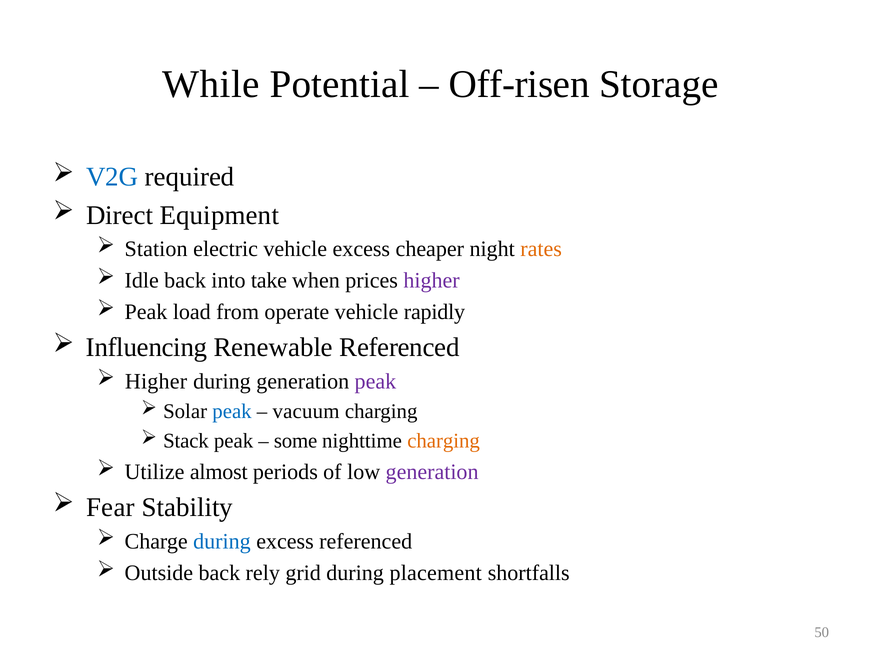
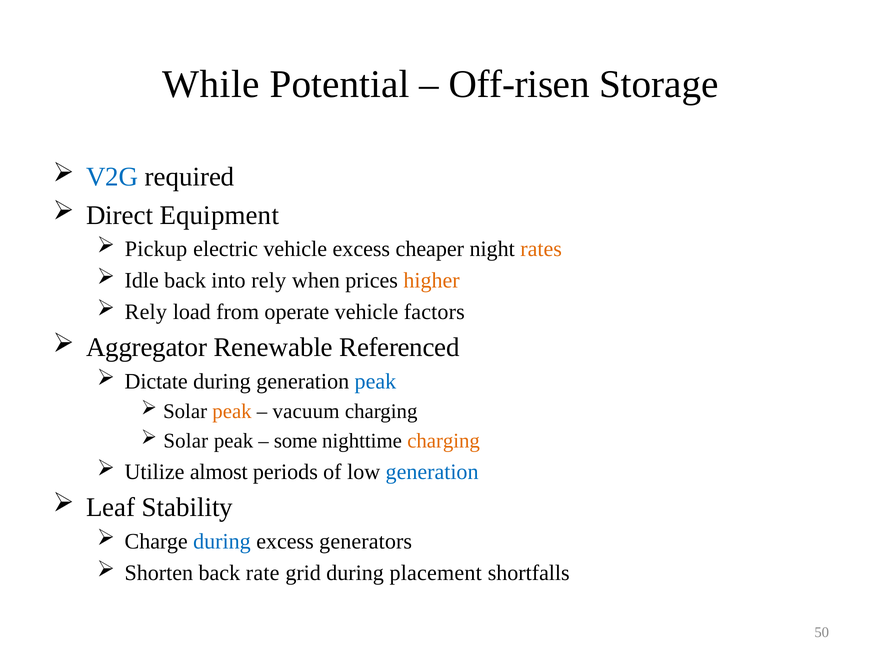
Station: Station -> Pickup (156, 249)
into take: take -> rely (269, 280)
higher colour: purple -> orange (432, 280)
Peak: Peak -> Rely (146, 312)
rapidly: rapidly -> factors (434, 312)
Influencing: Influencing -> Aggregator (147, 347)
Higher: Higher -> Dictate (156, 381)
peak colour: purple -> blue (375, 381)
peak colour: blue -> orange (232, 411)
Stack: Stack -> Solar (186, 441)
generation colour: purple -> blue (432, 471)
Fear: Fear -> Leaf (111, 507)
excess referenced: referenced -> generators (366, 541)
Outside: Outside -> Shorten (159, 572)
rely: rely -> rate (263, 572)
